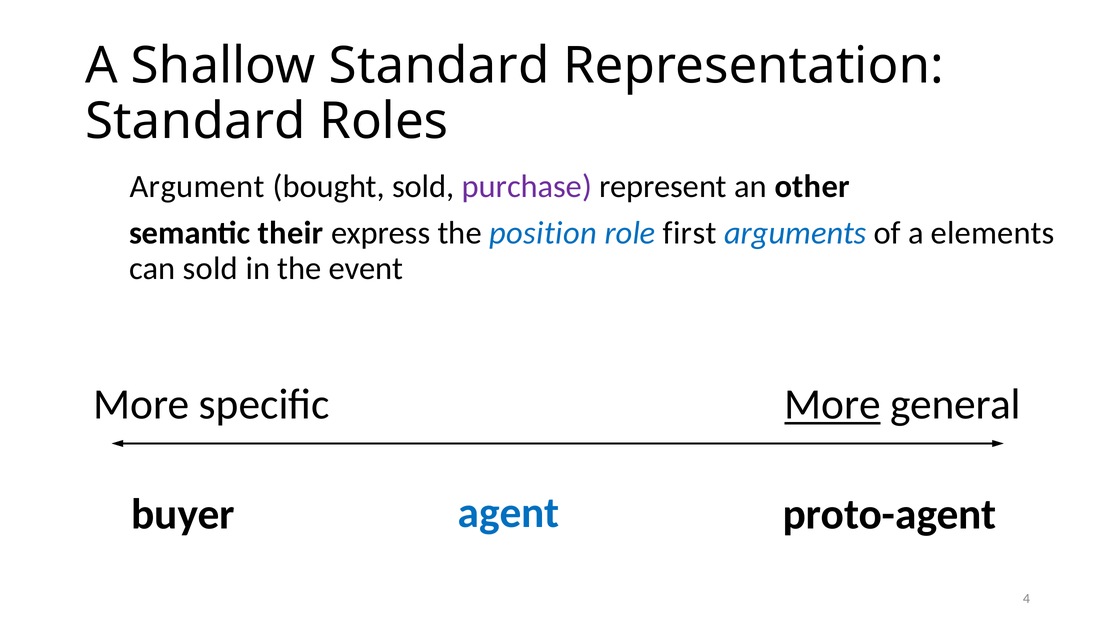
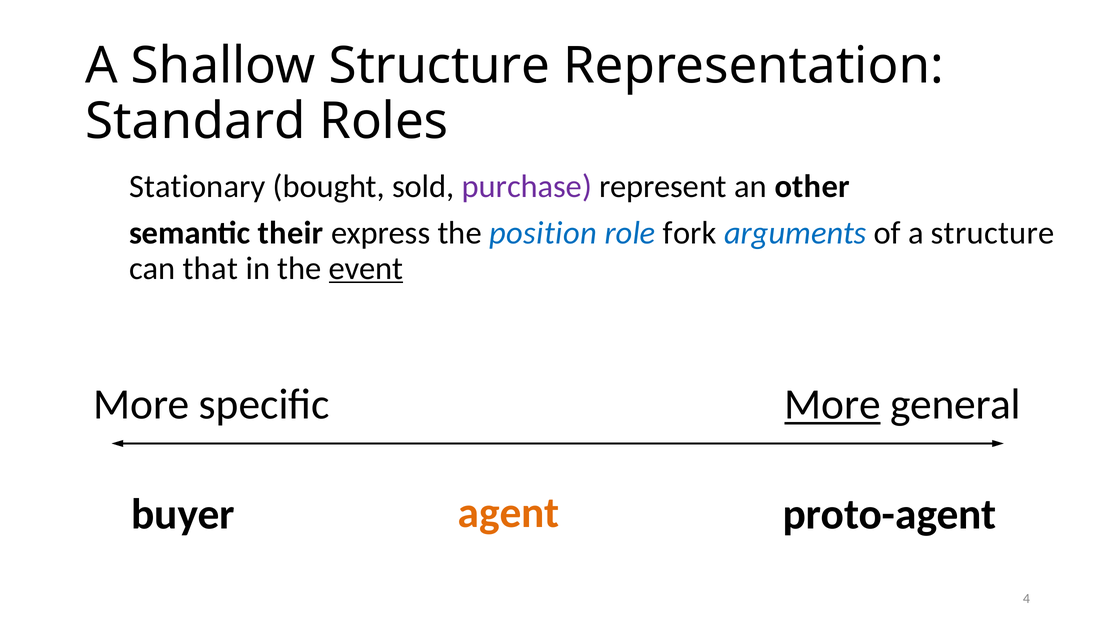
Shallow Standard: Standard -> Structure (439, 66)
Argument: Argument -> Stationary (197, 186)
first: first -> fork (690, 233)
a elements: elements -> structure (993, 233)
can sold: sold -> that (210, 268)
event underline: none -> present (366, 268)
agent colour: blue -> orange (509, 513)
